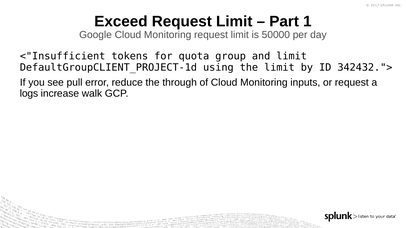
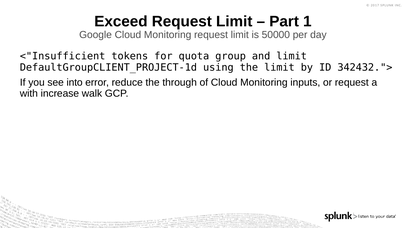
pull: pull -> into (75, 83)
logs: logs -> with (29, 94)
